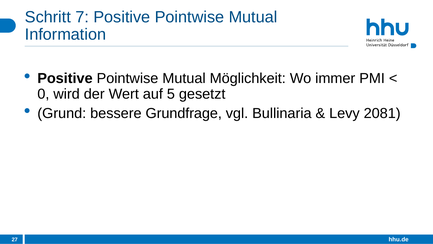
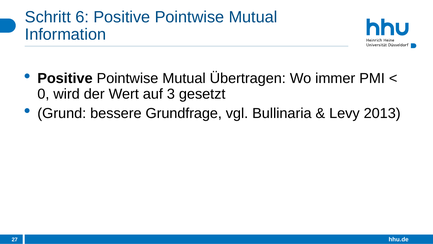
7: 7 -> 6 (82, 17)
Möglichkeit: Möglichkeit -> Übertragen (248, 78)
5: 5 -> 3 (171, 94)
2081: 2081 -> 2013 (382, 113)
